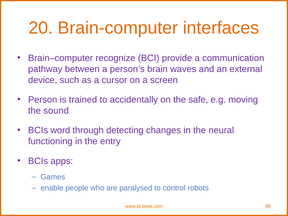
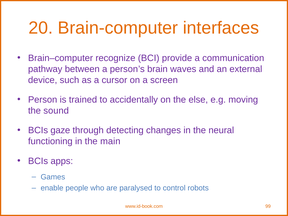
safe: safe -> else (198, 100)
word: word -> gaze (60, 130)
entry: entry -> main (110, 141)
